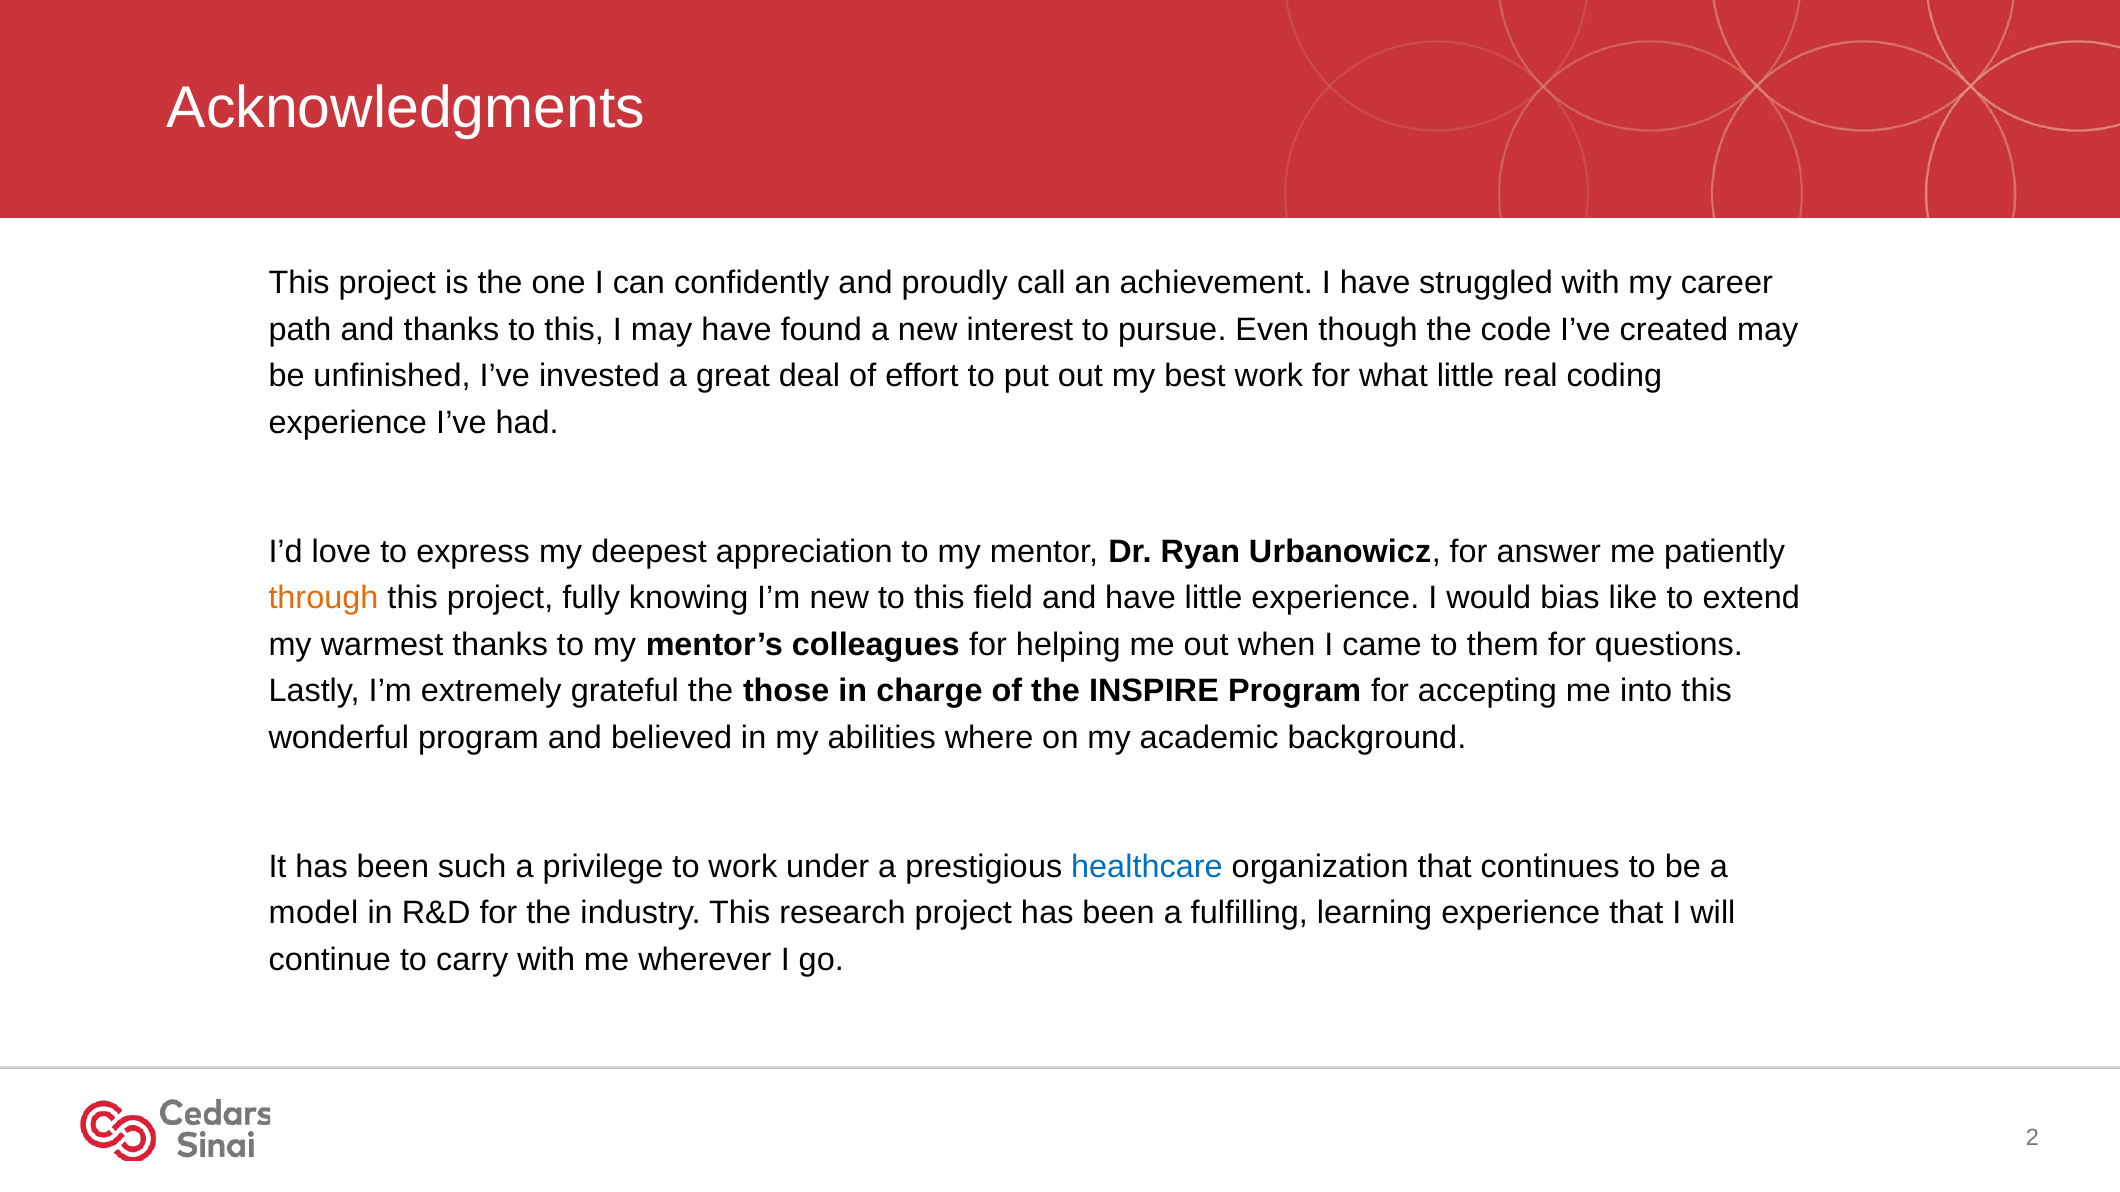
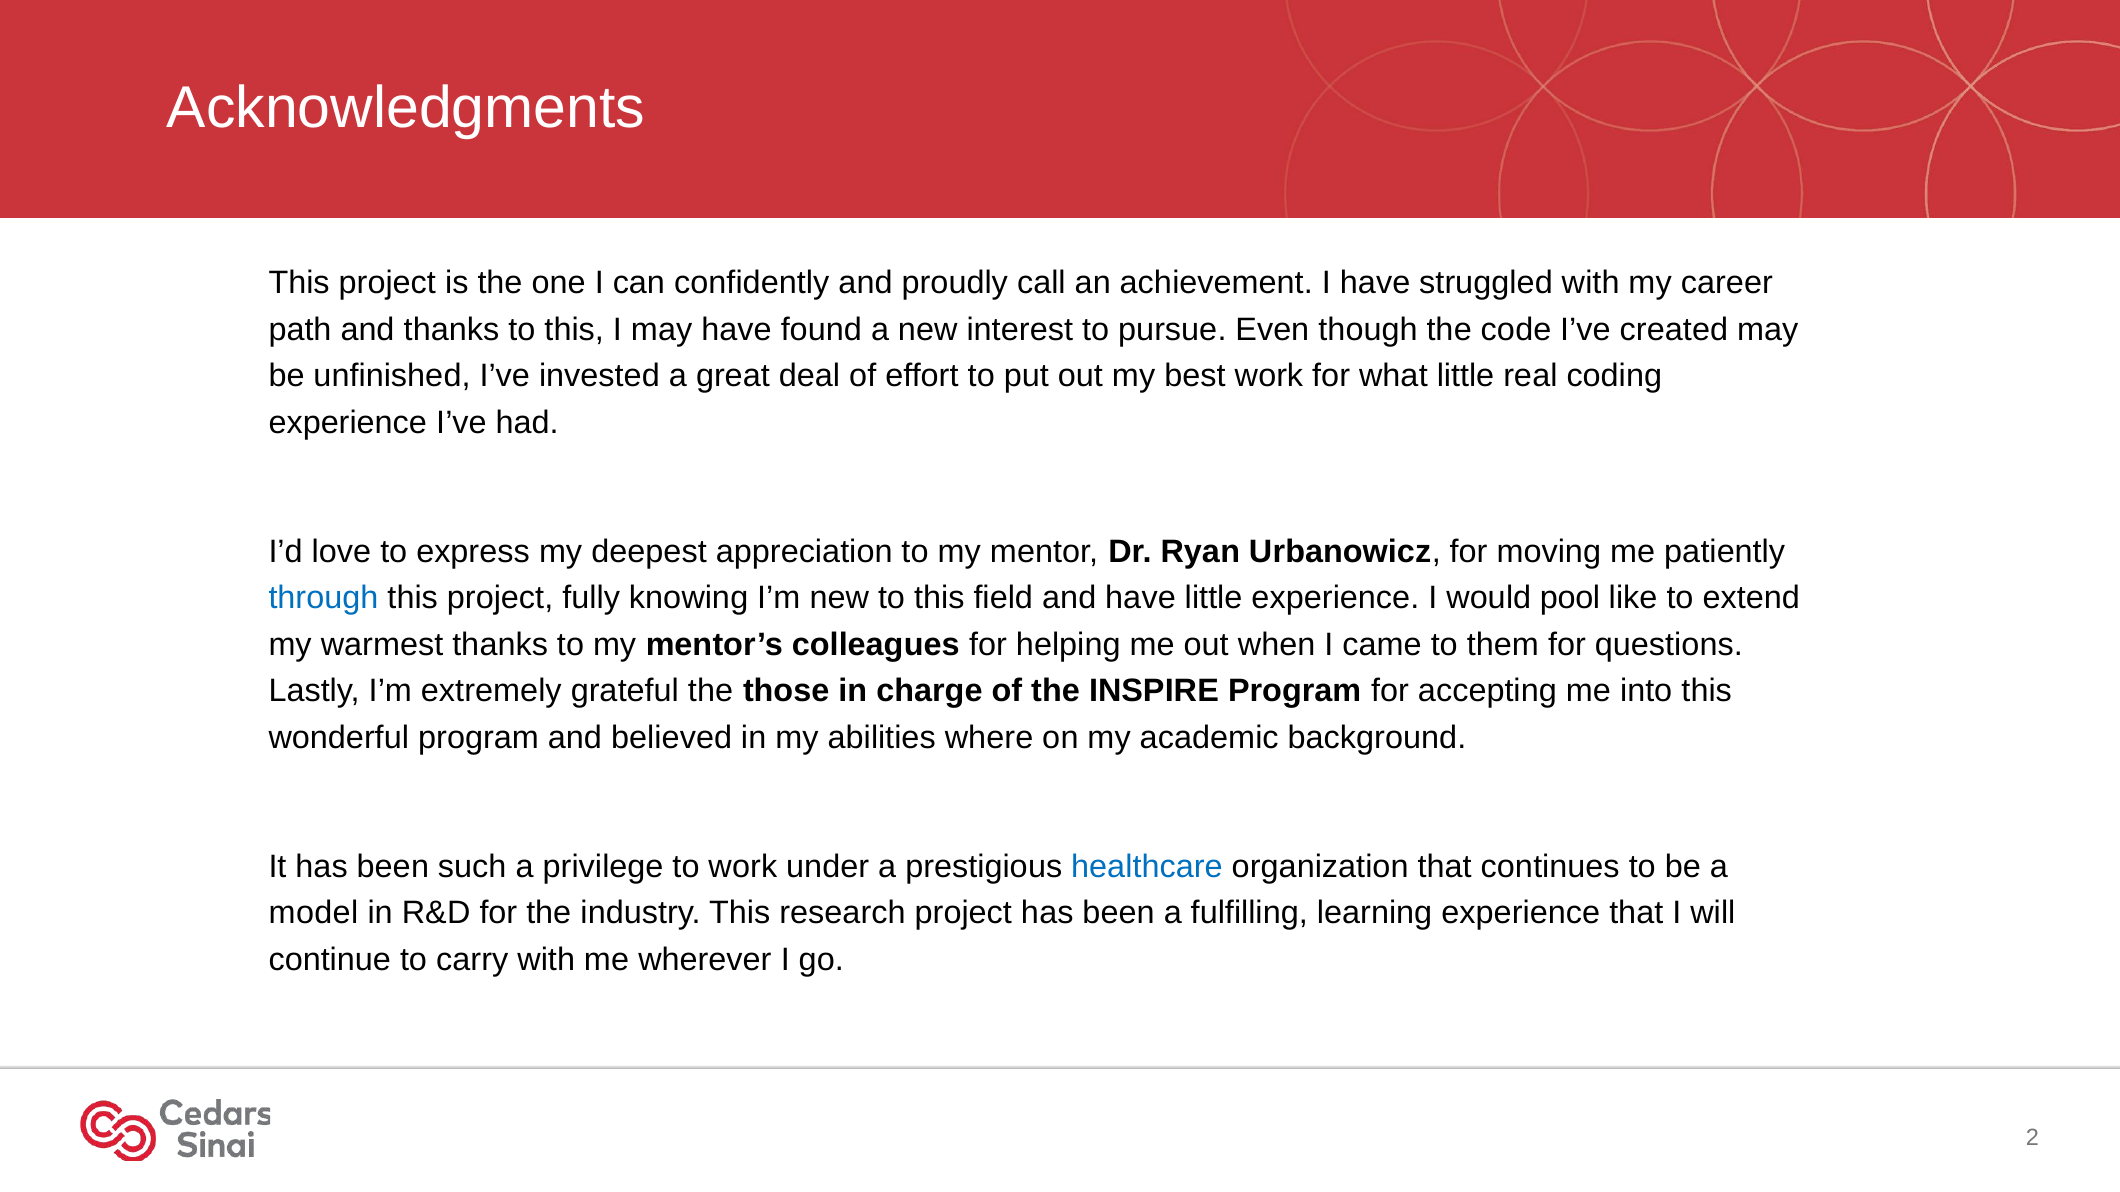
answer: answer -> moving (1549, 552)
through colour: orange -> blue (323, 598)
bias: bias -> pool (1570, 598)
